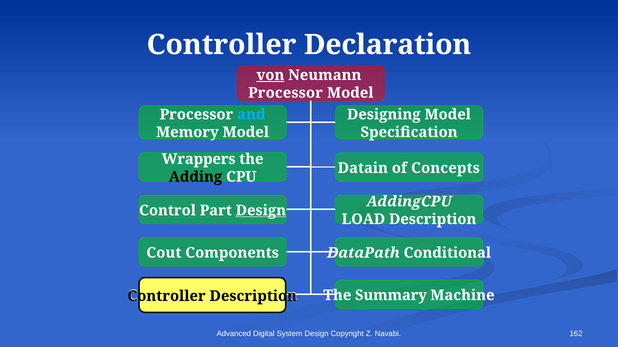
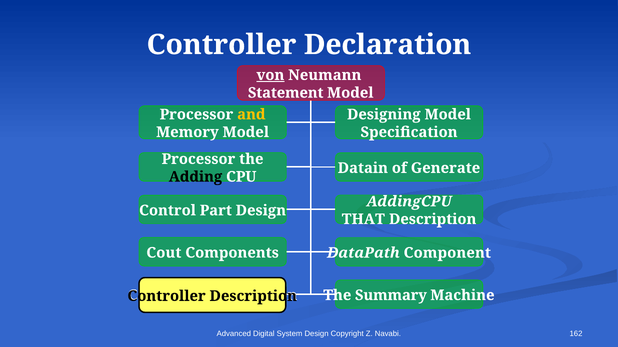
Processor: Processor -> Statement (286, 93)
and colour: light blue -> yellow (251, 115)
Wrappers: Wrappers -> Processor (198, 159)
Concepts: Concepts -> Generate (446, 168)
Design underline: present -> none (261, 211)
LOAD: LOAD -> THAT (363, 220)
Conditional: Conditional -> Component (447, 253)
